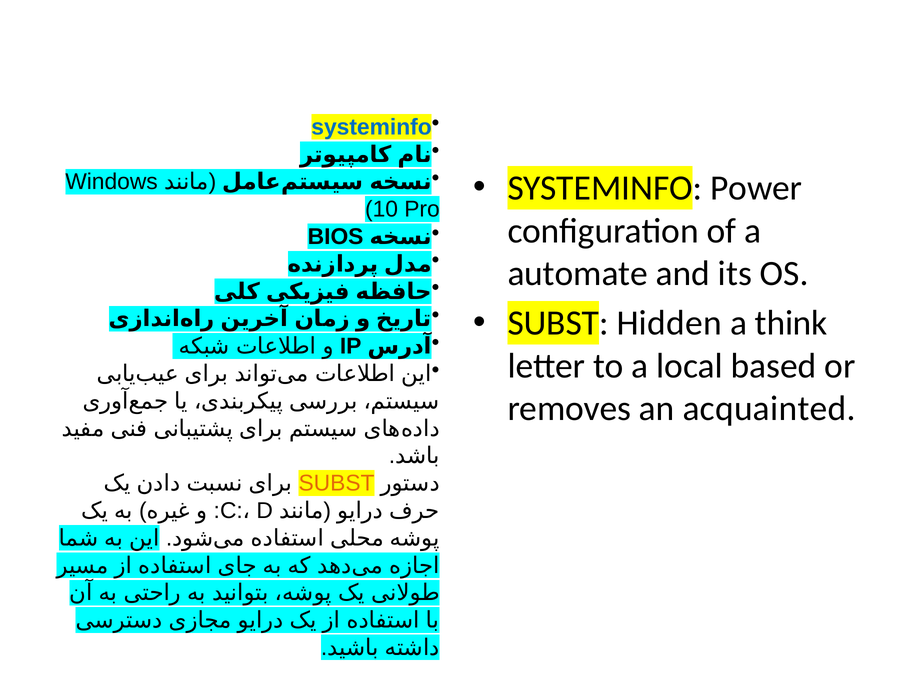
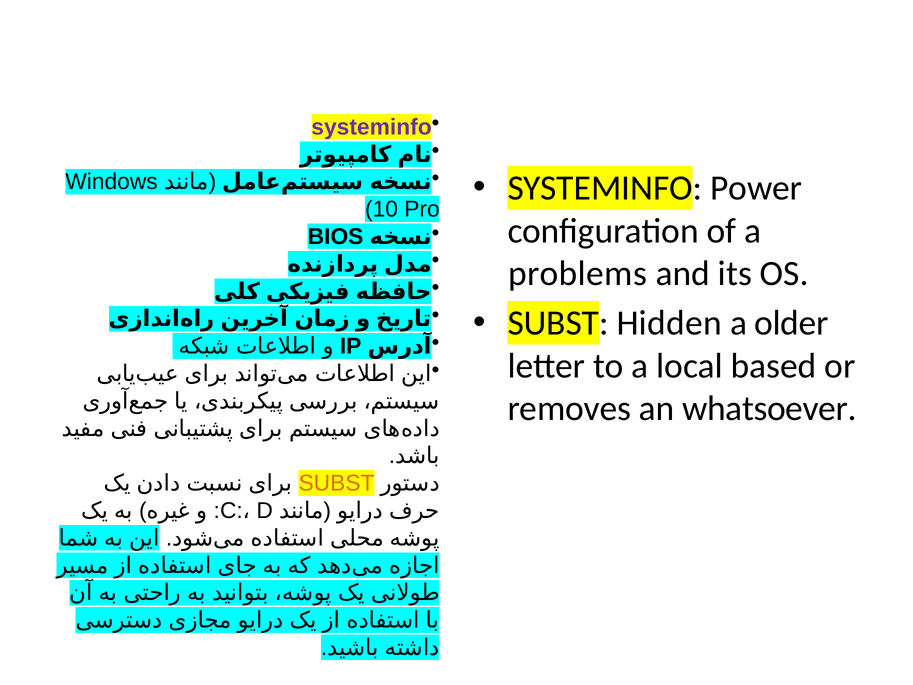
systeminfo colour: blue -> purple (372, 127)
automate: automate -> problems (577, 273)
think: think -> older (791, 323)
acquainted: acquainted -> whatsoever (769, 408)
